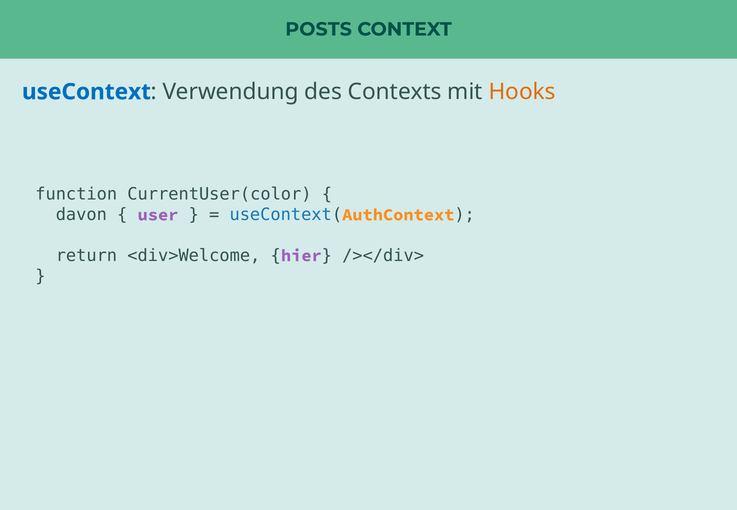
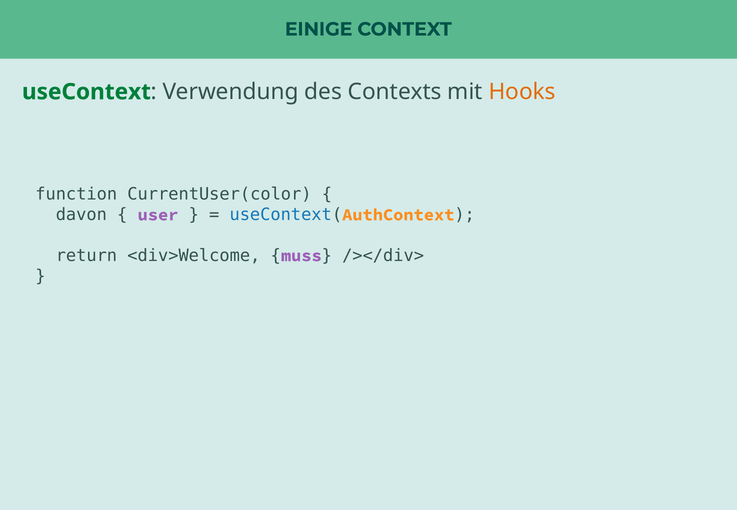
POSTS: POSTS -> EINIGE (319, 29)
useContext colour: blue -> green (86, 92)
hier: hier -> muss (301, 256)
